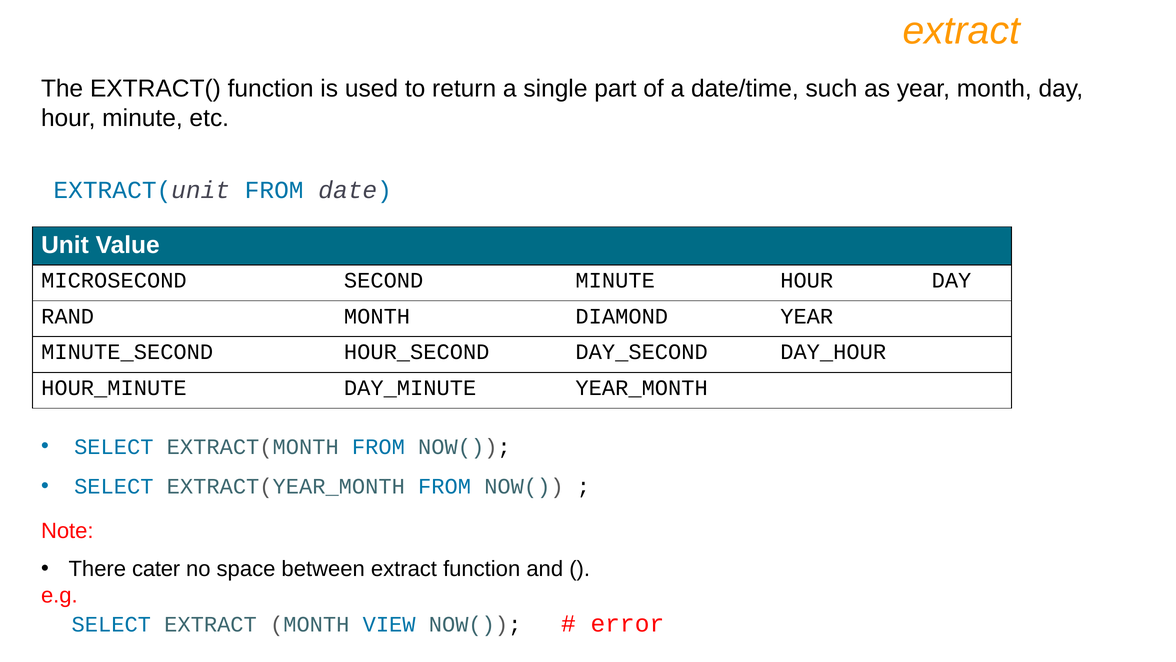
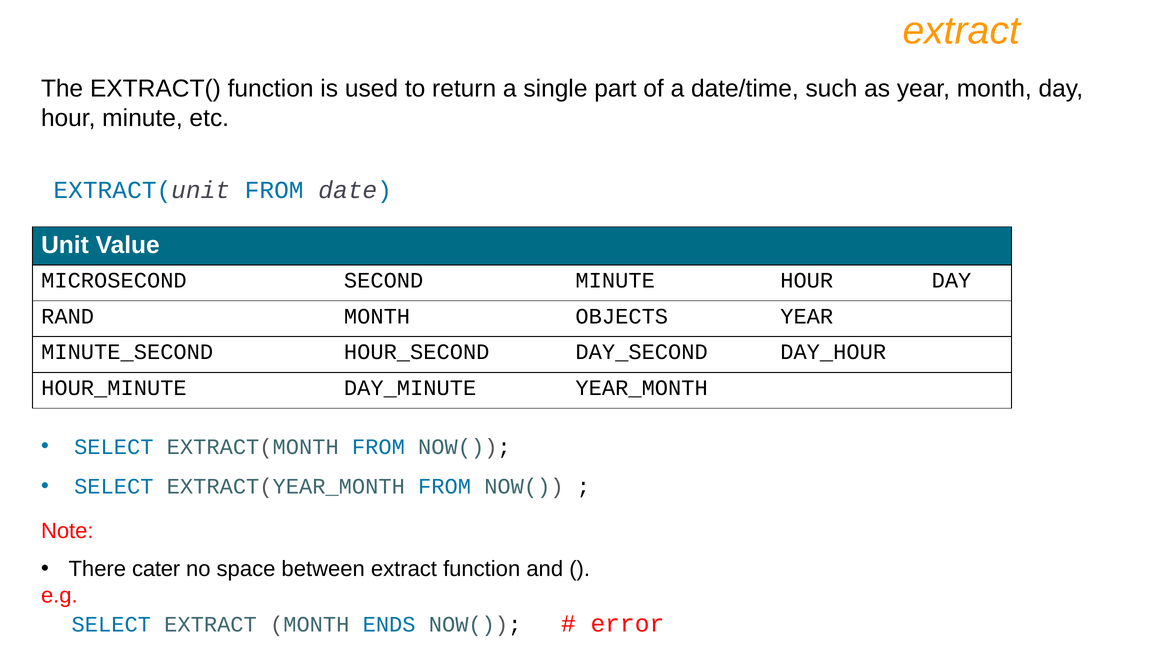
DIAMOND: DIAMOND -> OBJECTS (622, 316)
VIEW: VIEW -> ENDS (389, 624)
